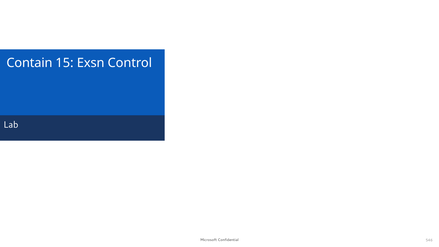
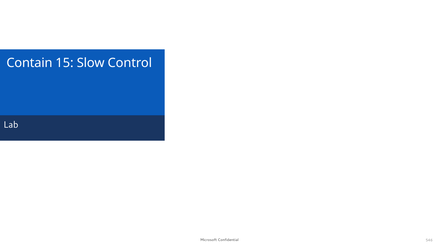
Exsn: Exsn -> Slow (91, 63)
